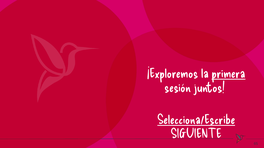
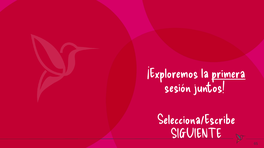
Selecciona/Escribe underline: present -> none (196, 120)
